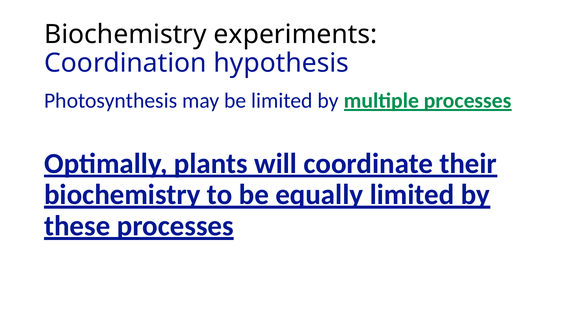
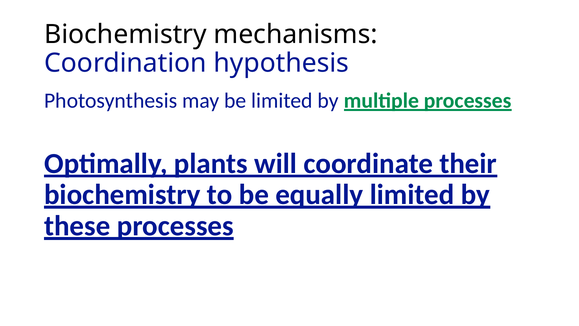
experiments: experiments -> mechanisms (296, 34)
